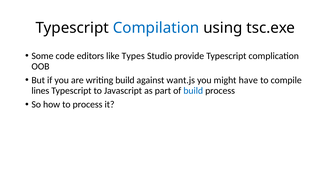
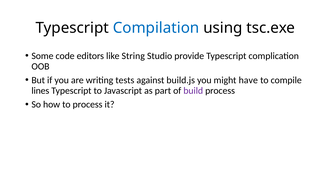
Types: Types -> String (133, 56)
writing build: build -> tests (125, 80)
want.js: want.js -> build.js (181, 80)
build colour: blue -> purple (193, 91)
